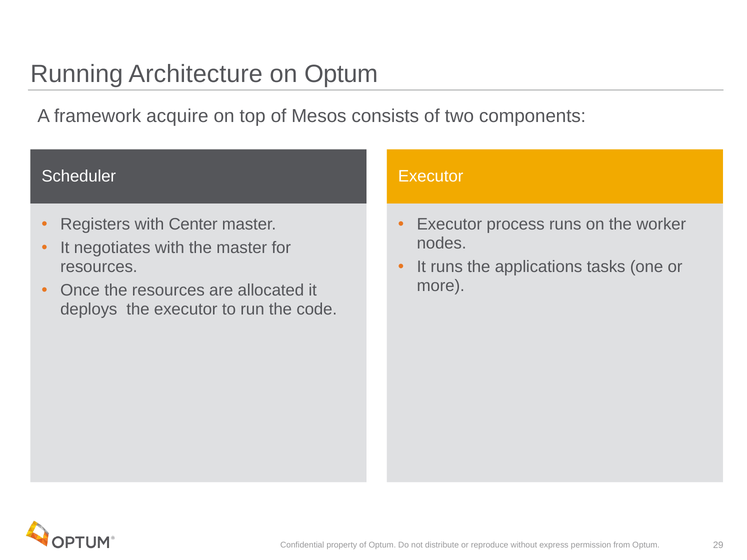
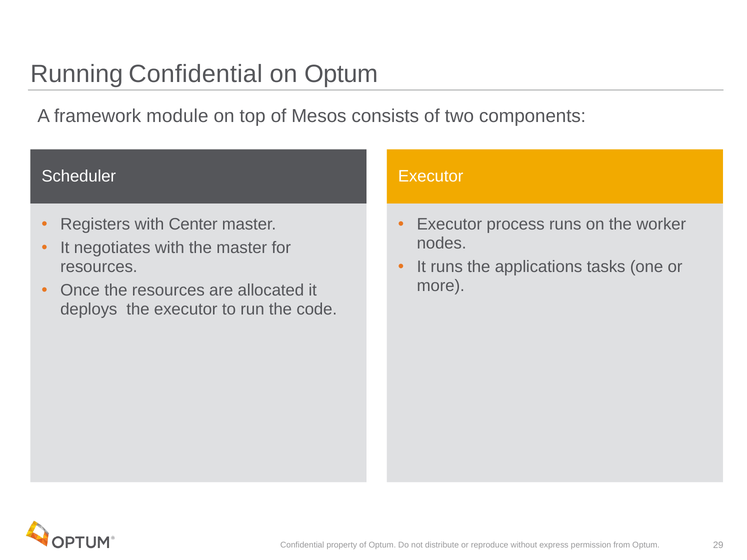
Running Architecture: Architecture -> Confidential (196, 74)
acquire: acquire -> module (177, 116)
